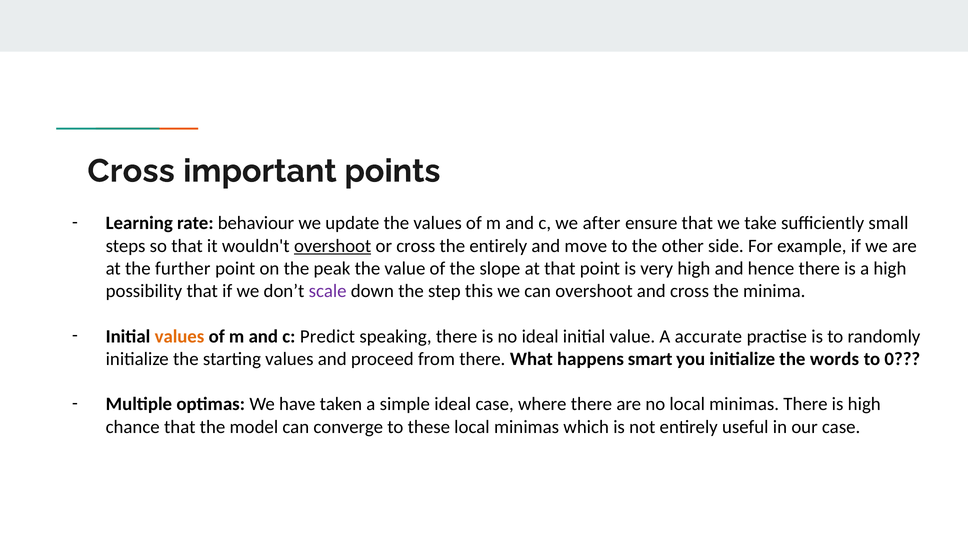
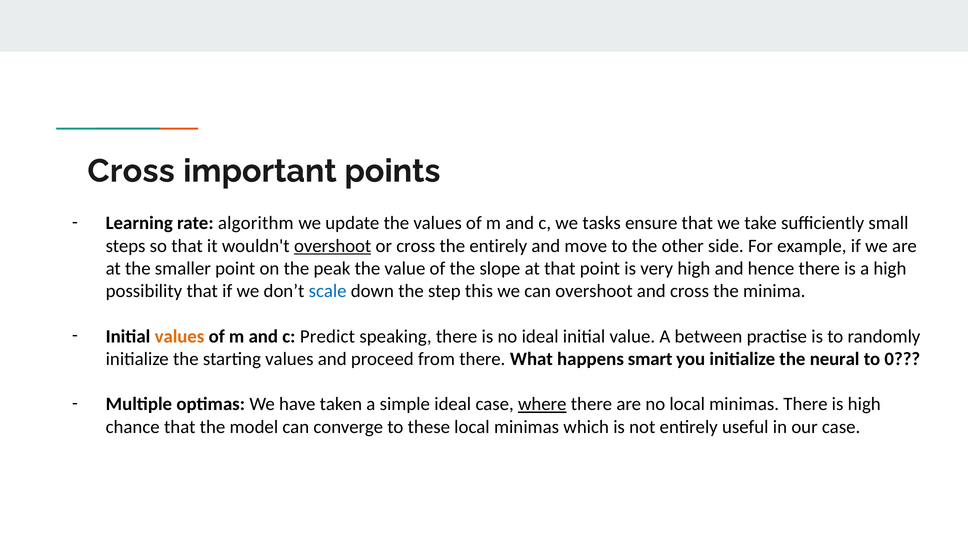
behaviour: behaviour -> algorithm (256, 223)
after: after -> tasks (602, 223)
further: further -> smaller (183, 268)
scale colour: purple -> blue (328, 291)
accurate: accurate -> between (708, 336)
words: words -> neural (835, 359)
where underline: none -> present (542, 404)
